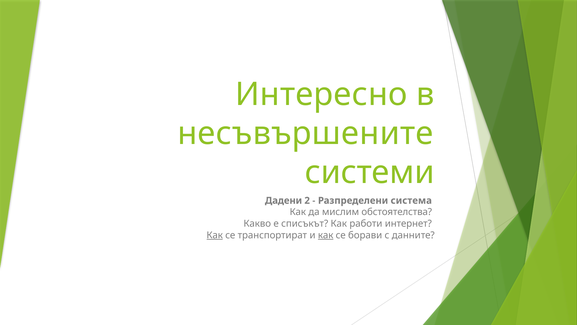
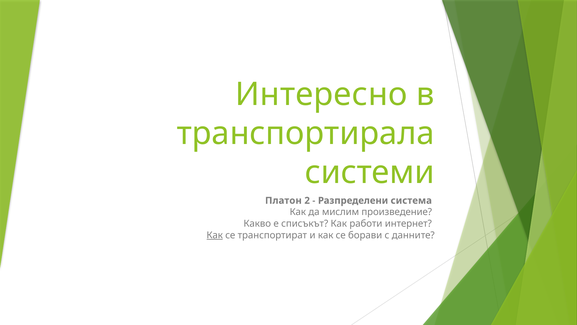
несъвършените: несъвършените -> транспортирала (306, 133)
Дадени: Дадени -> Платон (283, 200)
обстоятелства: обстоятелства -> произведение (397, 212)
как underline: present -> none (326, 235)
